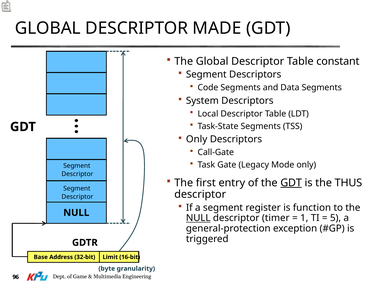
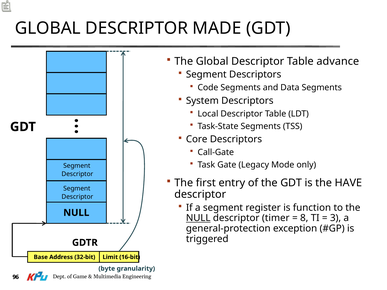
constant: constant -> advance (338, 61)
Only: Only -> Core (197, 139)
GDT underline: present -> none (291, 183)
THUS: THUS -> HAVE (348, 183)
1: 1 -> 8 (304, 218)
5: 5 -> 3 (336, 218)
